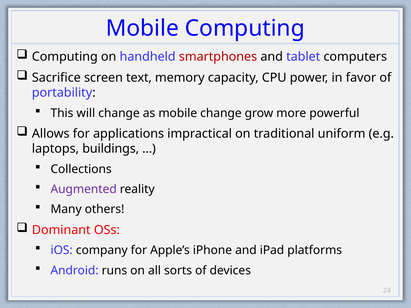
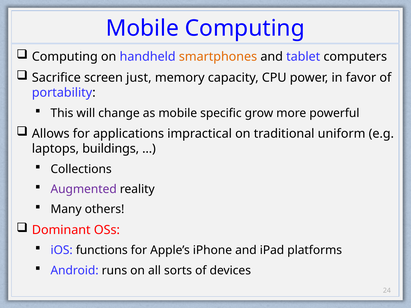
smartphones colour: red -> orange (218, 57)
text: text -> just (139, 78)
mobile change: change -> specific (221, 113)
company: company -> functions (102, 251)
